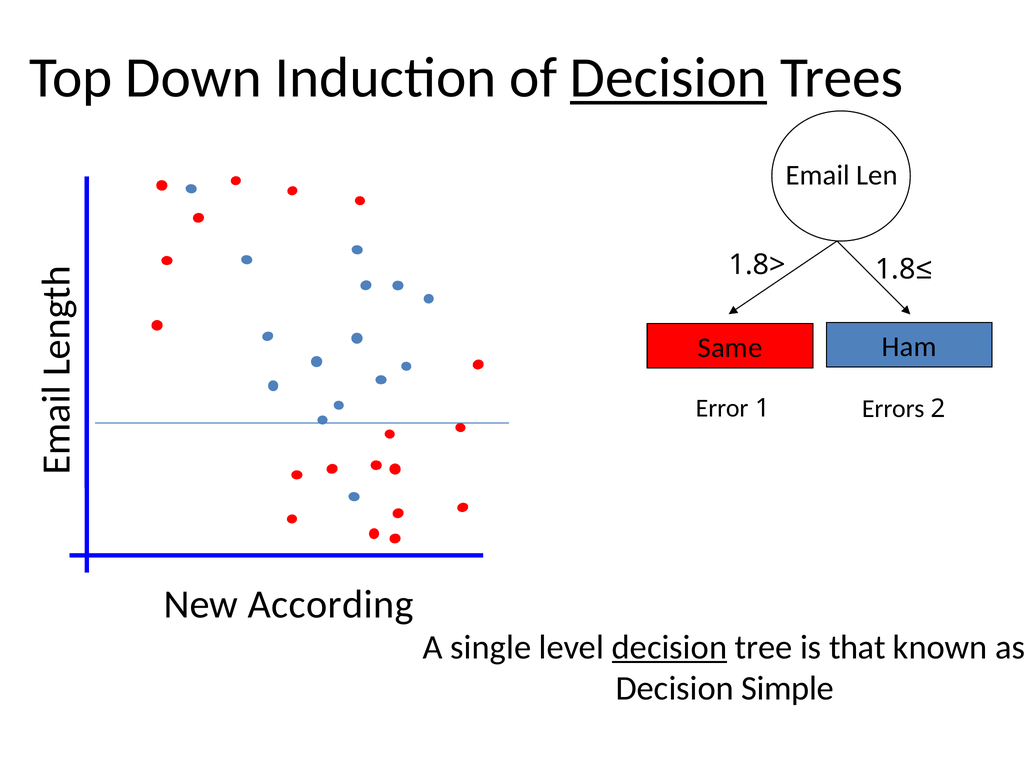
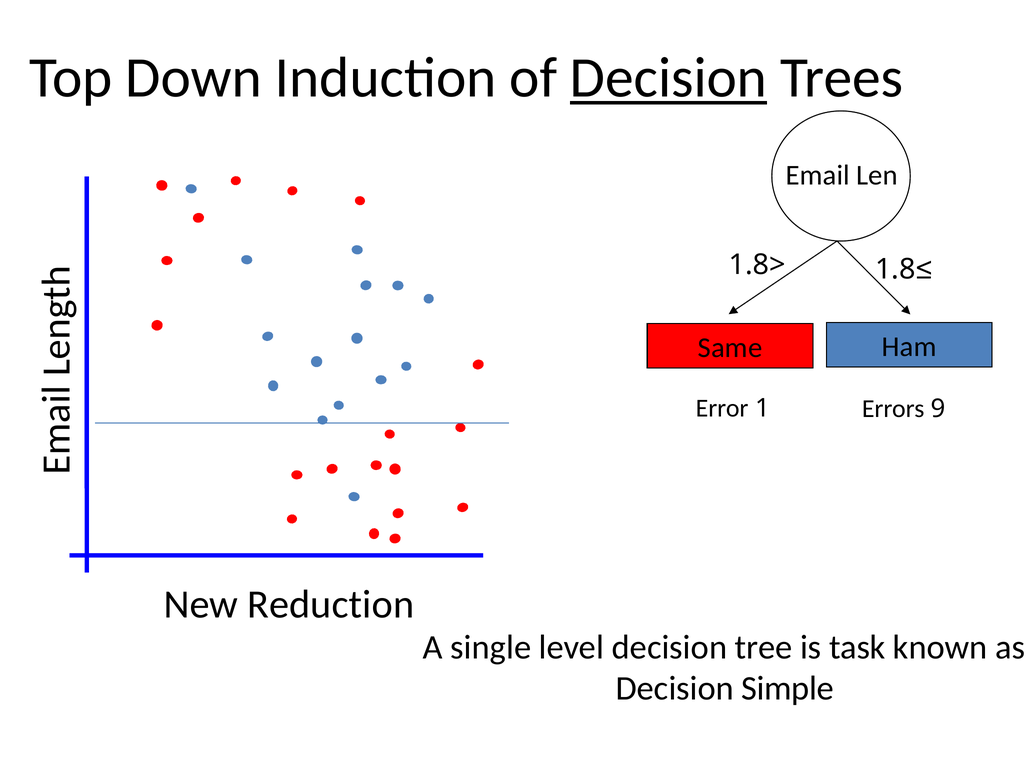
2: 2 -> 9 (938, 409)
According: According -> Reduction (331, 605)
decision underline: present -> none (669, 648)
that: that -> task (857, 648)
